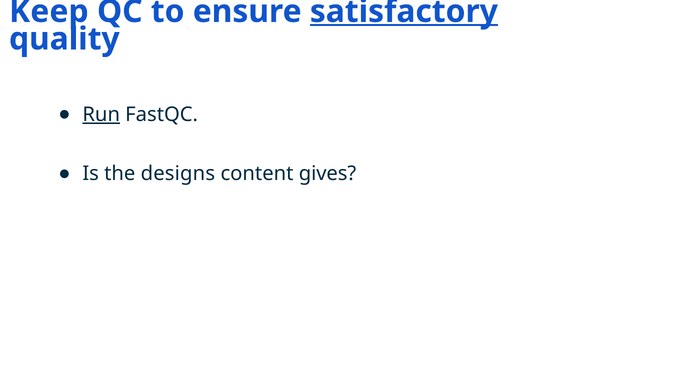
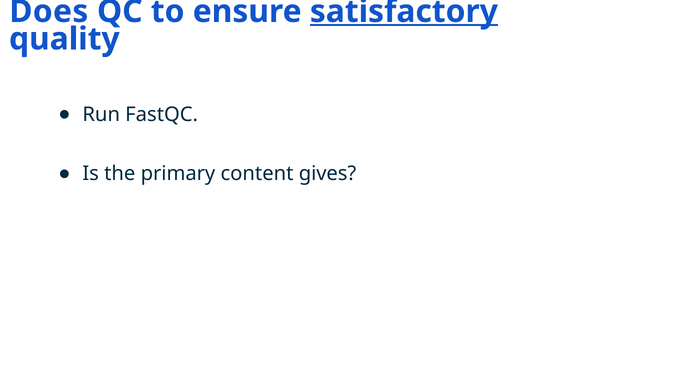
Keep: Keep -> Does (49, 11)
Run underline: present -> none (101, 115)
designs: designs -> primary (178, 174)
